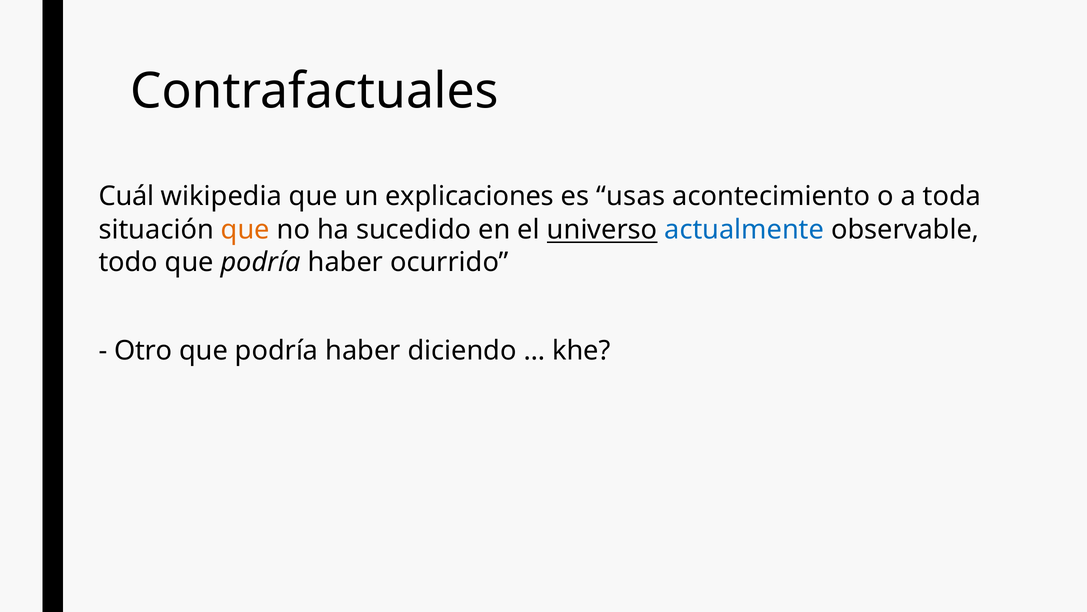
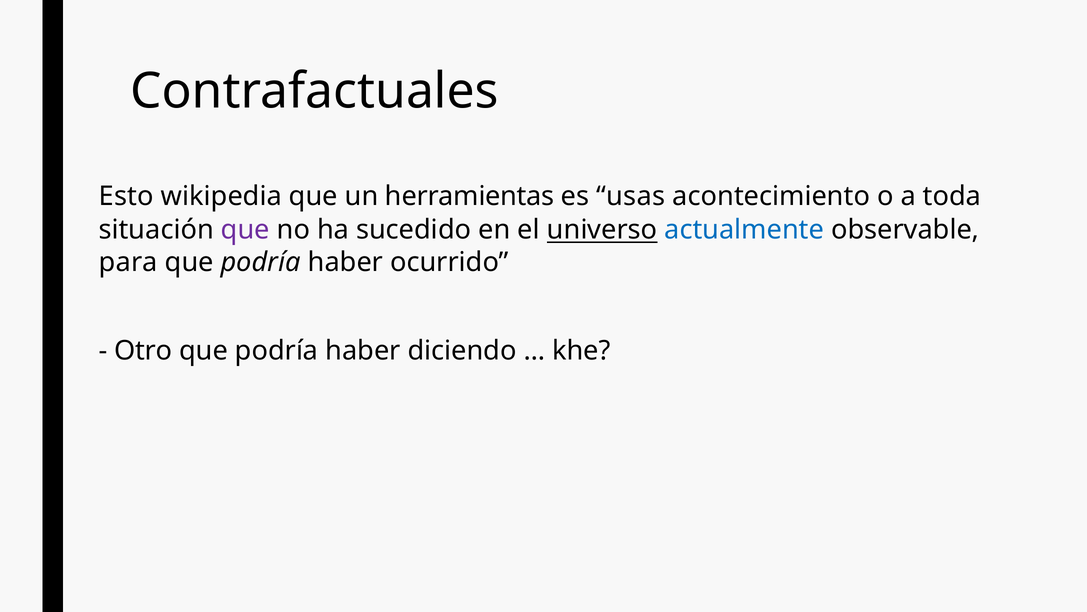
Cuál: Cuál -> Esto (126, 196)
explicaciones: explicaciones -> herramientas (470, 196)
que colour: orange -> purple (245, 230)
todo: todo -> para (128, 262)
